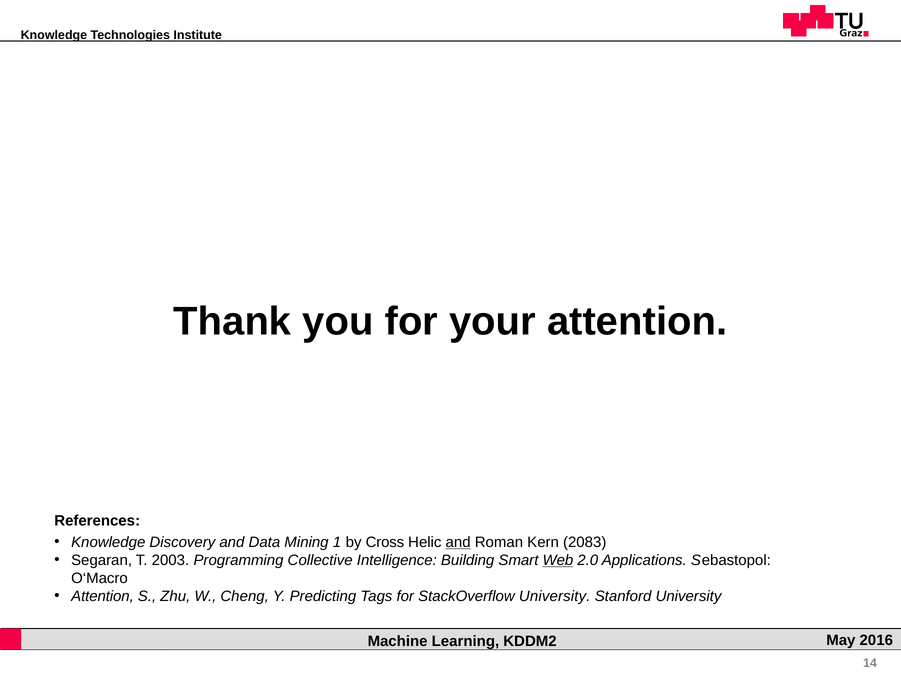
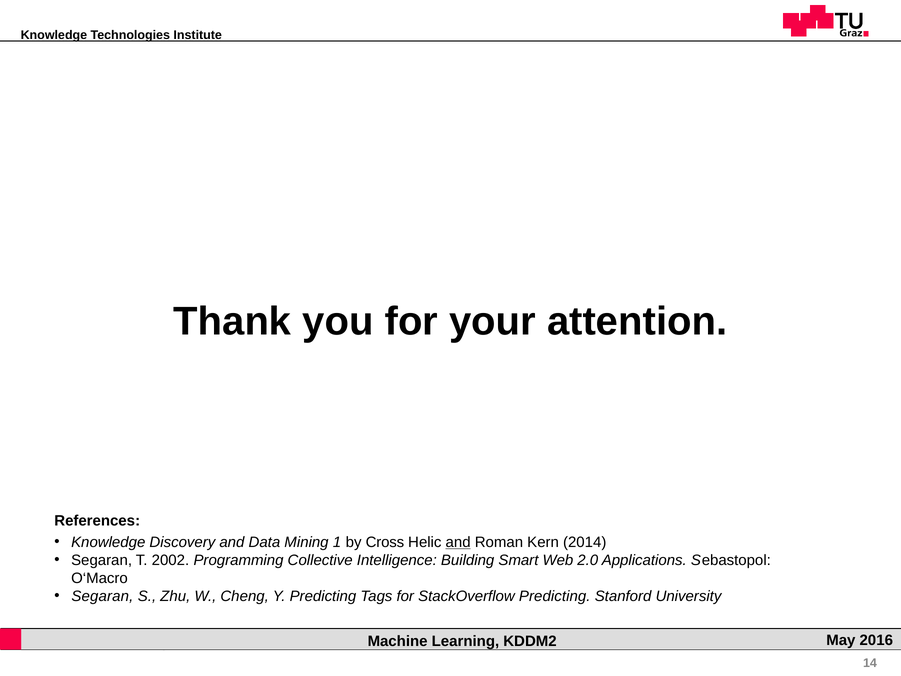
2083: 2083 -> 2014 (585, 542)
2003: 2003 -> 2002 (170, 560)
Web underline: present -> none (558, 560)
Attention: Attention -> Segaran (102, 596)
StackOverflow University: University -> Predicting (555, 596)
